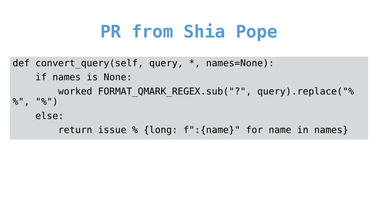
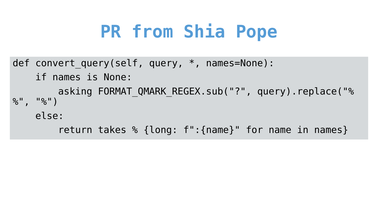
worked: worked -> asking (75, 91)
issue: issue -> takes (112, 130)
